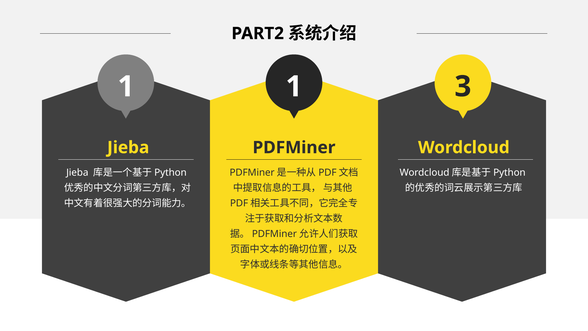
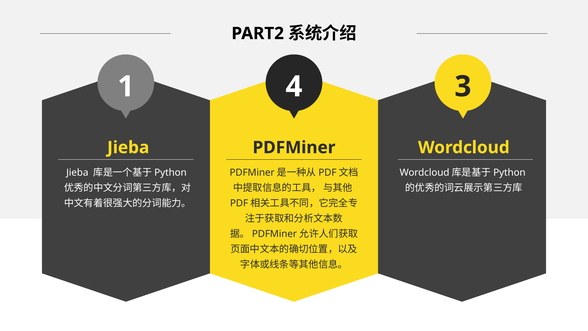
1 1: 1 -> 4 (294, 87)
